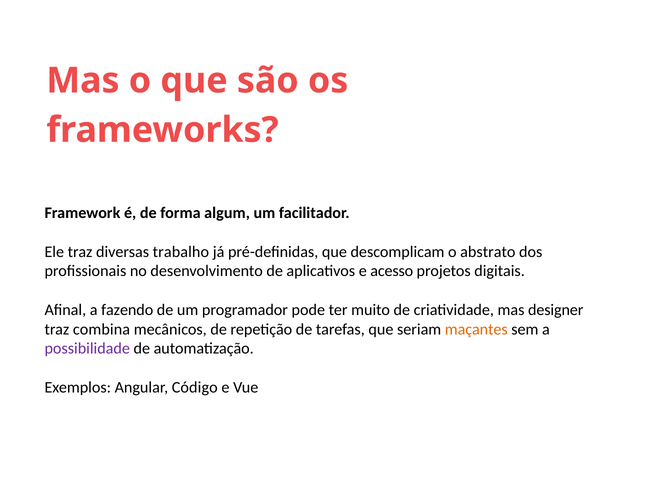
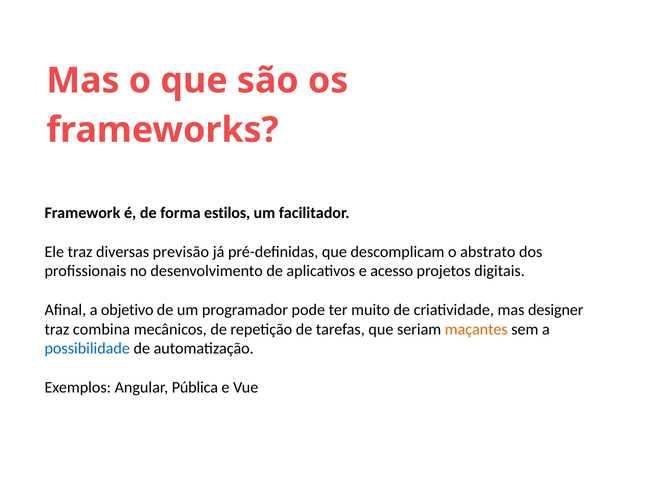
algum: algum -> estilos (227, 213)
trabalho: trabalho -> previsão (181, 252)
fazendo: fazendo -> objetivo (127, 310)
possibilidade colour: purple -> blue (87, 348)
Código: Código -> Pública (195, 387)
